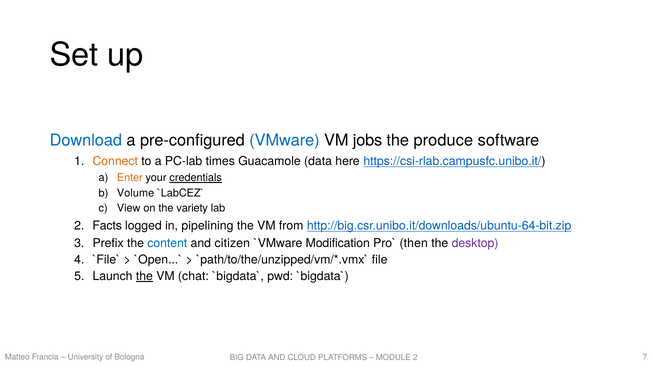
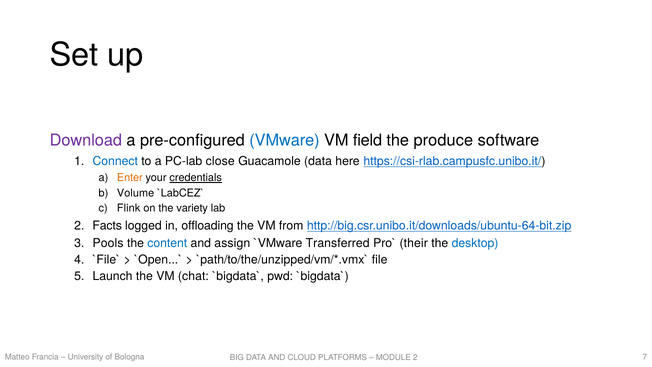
Download colour: blue -> purple (86, 140)
jobs: jobs -> field (368, 140)
Connect colour: orange -> blue (115, 161)
times: times -> close (220, 161)
View: View -> Flink (129, 208)
pipelining: pipelining -> offloading (208, 225)
Prefix: Prefix -> Pools (108, 243)
citizen: citizen -> assign (232, 243)
Modification: Modification -> Transferred (338, 243)
then: then -> their (414, 243)
desktop colour: purple -> blue (475, 243)
the underline: present -> none (144, 276)
